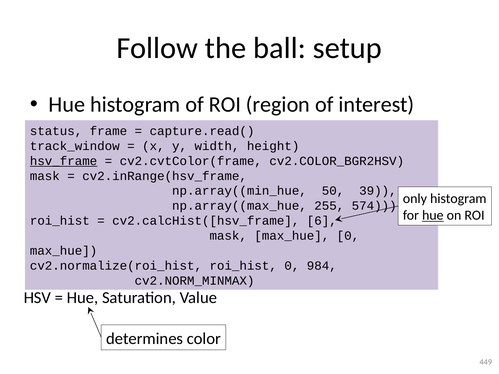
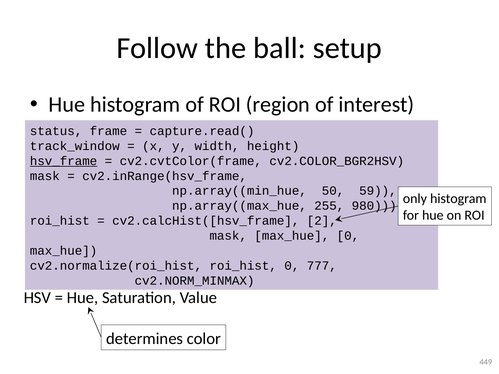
39: 39 -> 59 (378, 191)
574: 574 -> 980 (374, 206)
hue underline: present -> none (433, 215)
6: 6 -> 2 (322, 221)
984: 984 -> 777 (322, 266)
